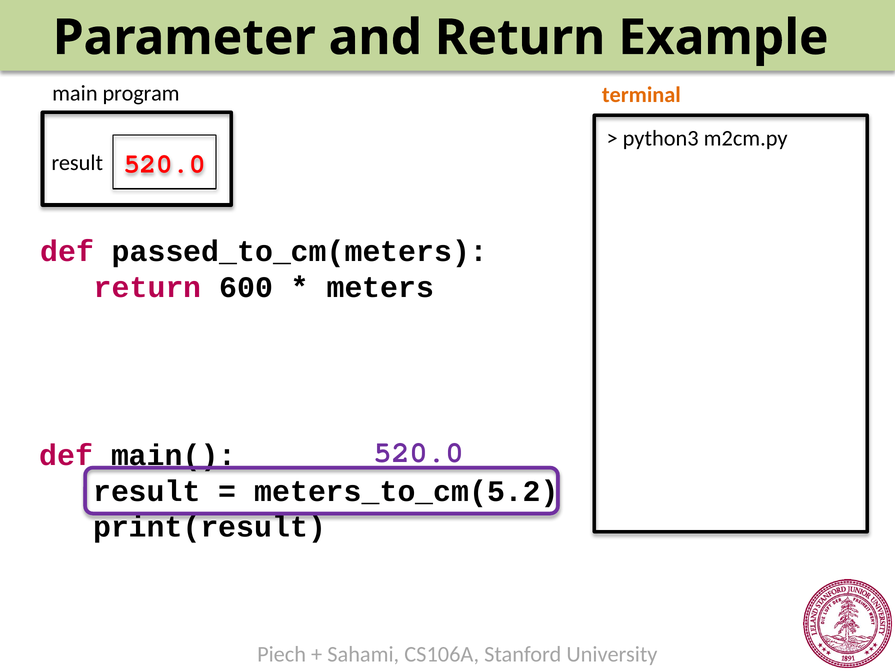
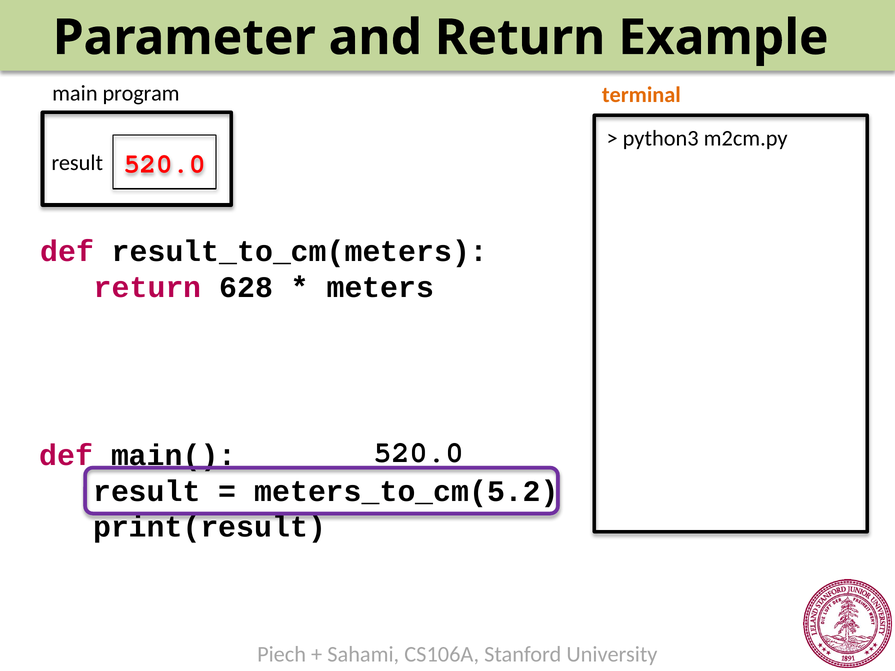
passed_to_cm(meters: passed_to_cm(meters -> result_to_cm(meters (300, 252)
600: 600 -> 628 (246, 287)
520.0 colour: purple -> black (419, 452)
